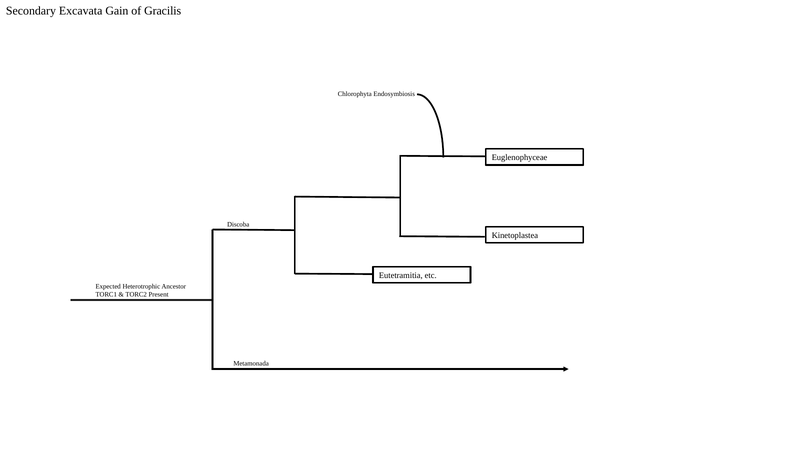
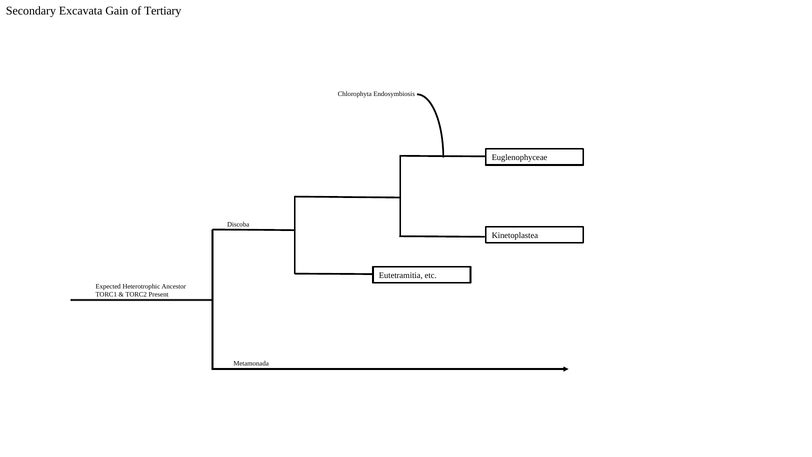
Gracilis: Gracilis -> Tertiary (163, 11)
